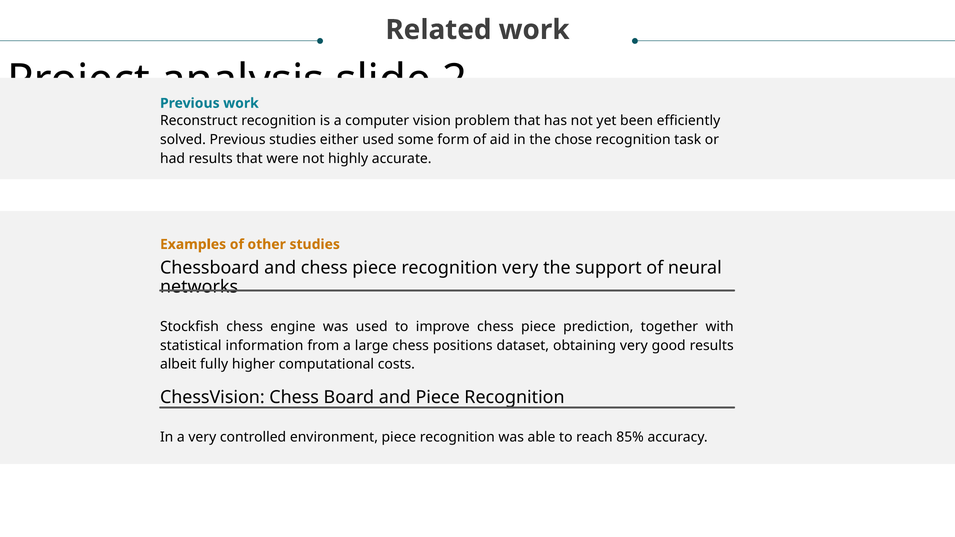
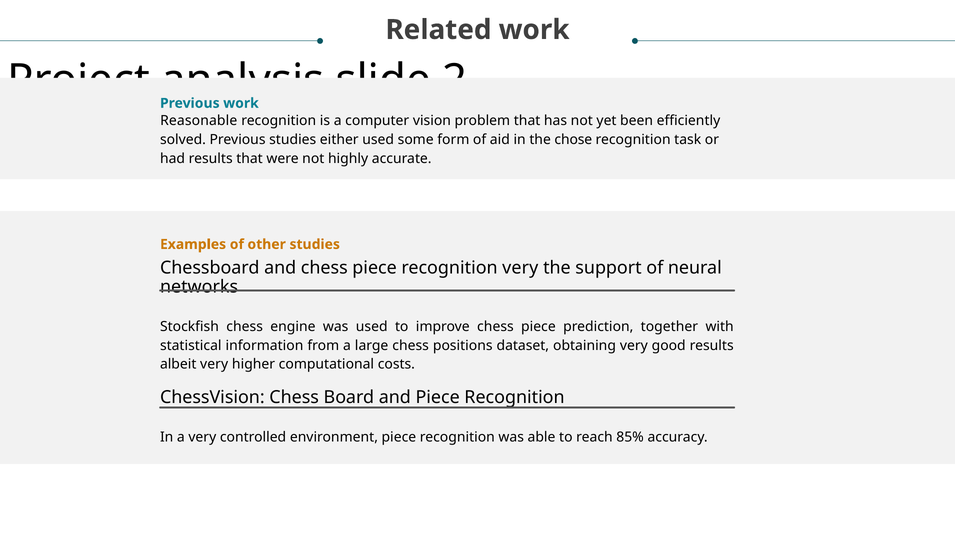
Reconstruct: Reconstruct -> Reasonable (199, 121)
albeit fully: fully -> very (214, 364)
